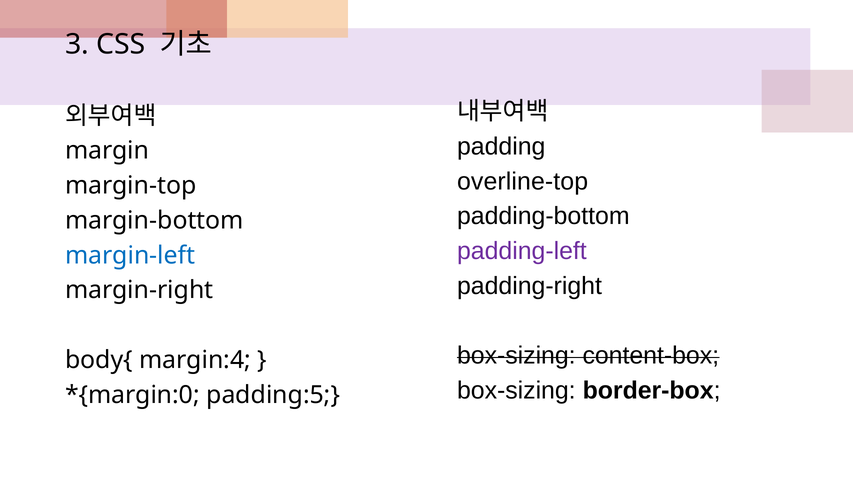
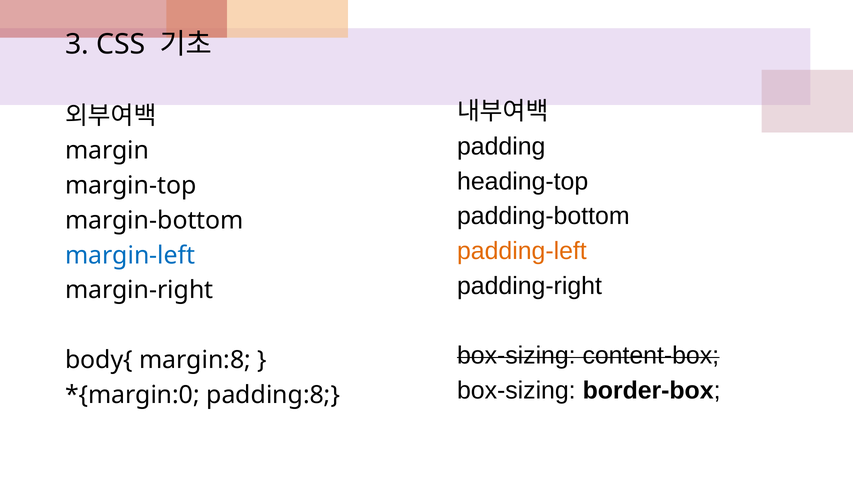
overline-top: overline-top -> heading-top (523, 181)
padding-left colour: purple -> orange (522, 251)
margin:4: margin:4 -> margin:8 (195, 360)
padding:5: padding:5 -> padding:8 (273, 395)
